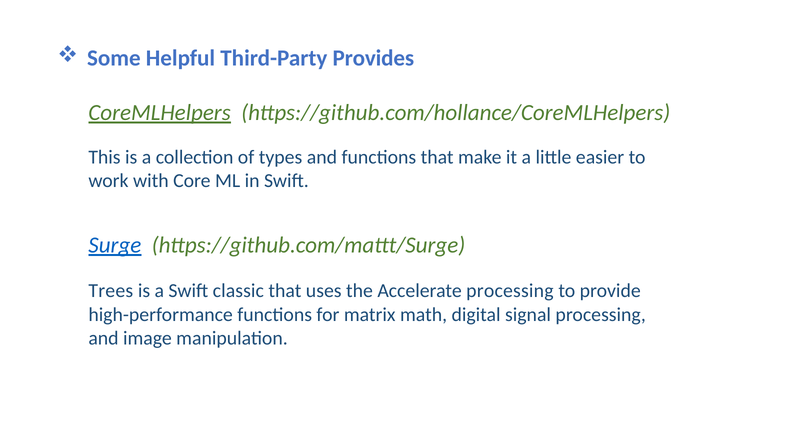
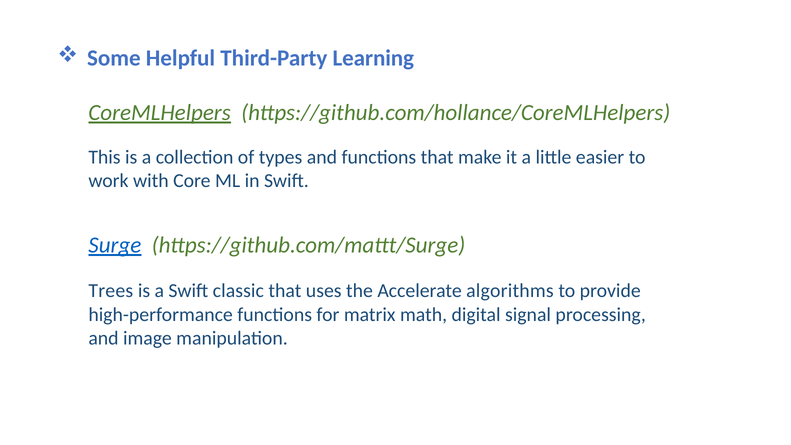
Provides: Provides -> Learning (373, 58)
Accelerate processing: processing -> algorithms (510, 291)
